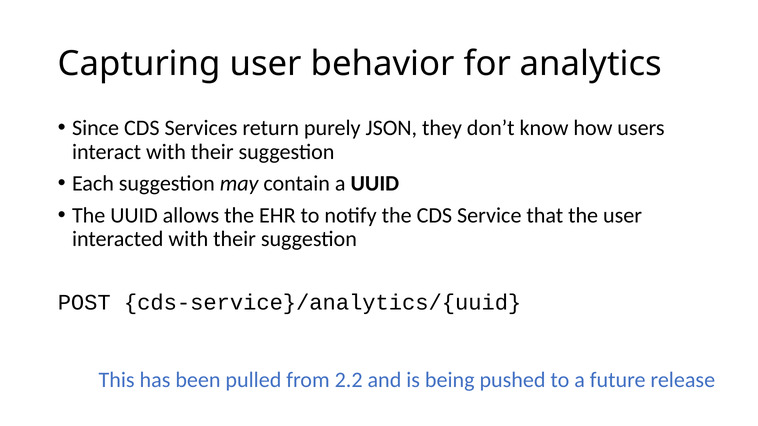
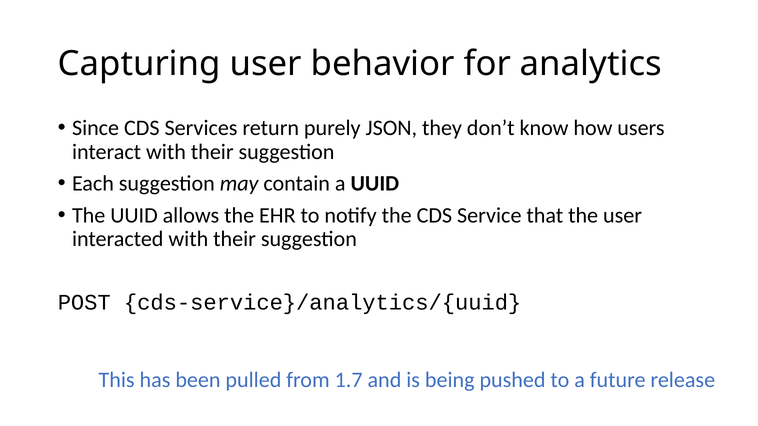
2.2: 2.2 -> 1.7 (349, 380)
